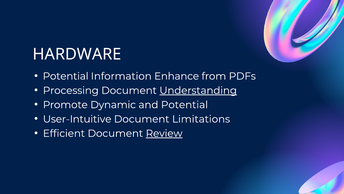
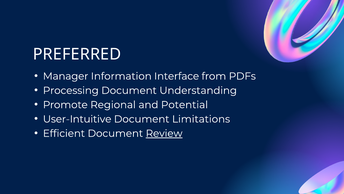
HARDWARE: HARDWARE -> PREFERRED (77, 54)
Potential: Potential -> Manager (66, 76)
Enhance: Enhance -> Interface (177, 76)
Understanding underline: present -> none (198, 90)
Dynamic: Dynamic -> Regional (113, 105)
